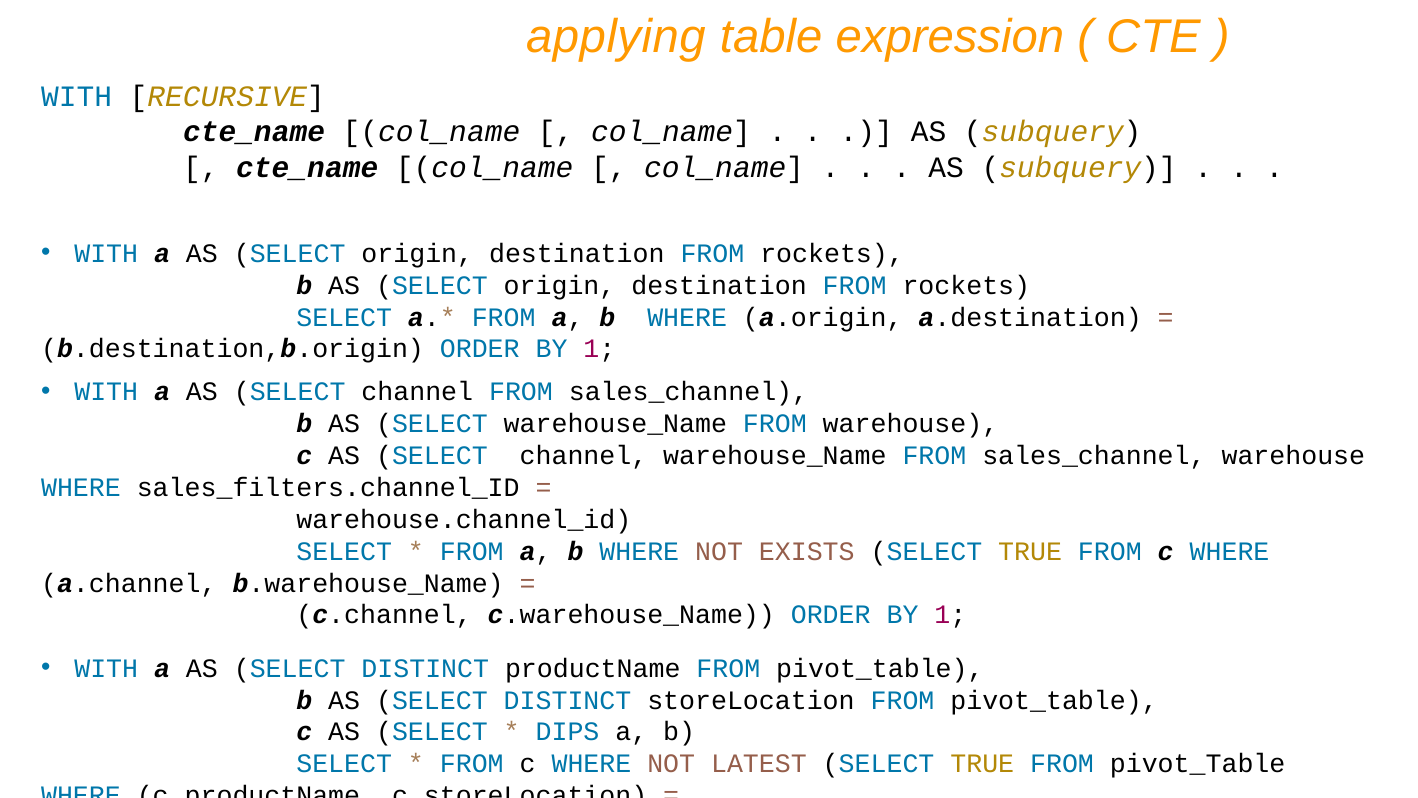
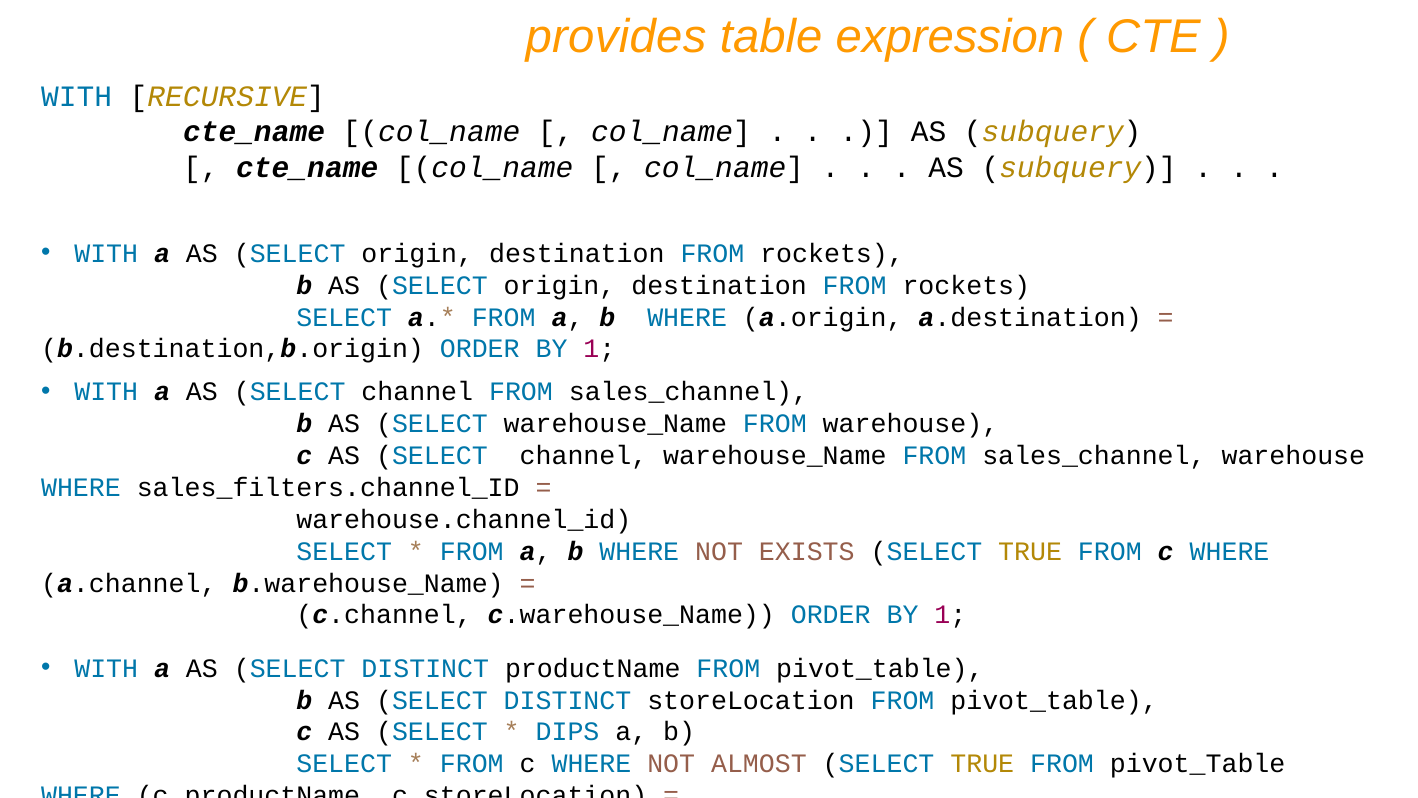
applying: applying -> provides (616, 37)
LATEST: LATEST -> ALMOST (759, 764)
